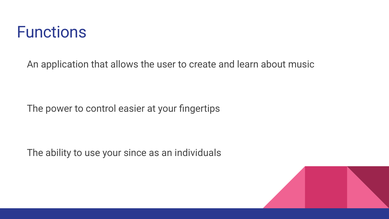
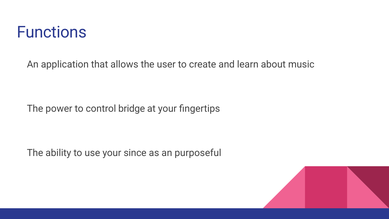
easier: easier -> bridge (132, 109)
individuals: individuals -> purposeful (198, 153)
